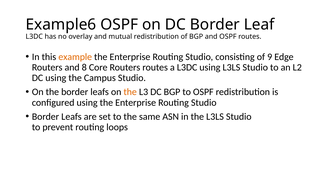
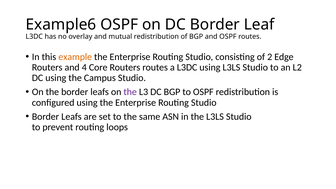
9: 9 -> 2 (270, 57)
8: 8 -> 4 (84, 67)
the colour: orange -> purple (130, 92)
